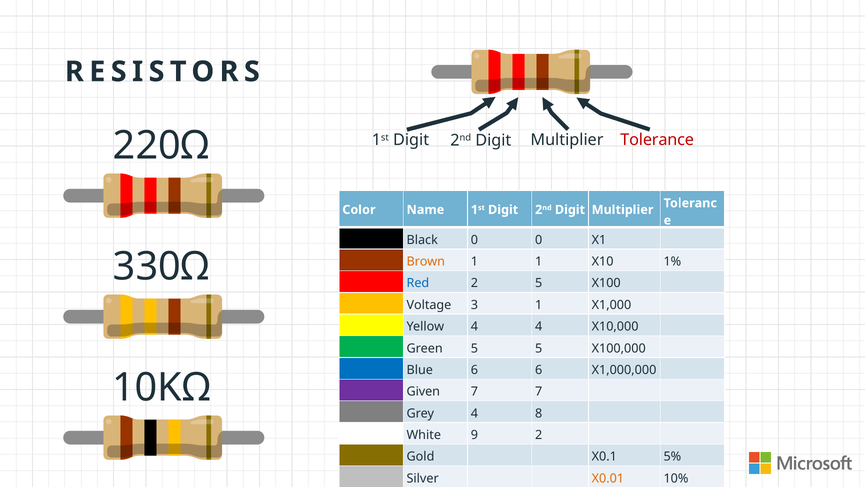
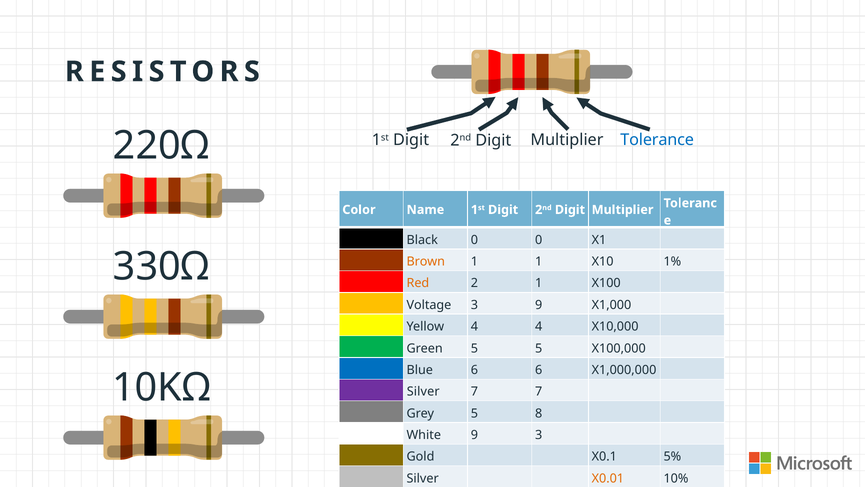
Tolerance colour: red -> blue (657, 140)
Red colour: blue -> orange (418, 283)
2 5: 5 -> 1 (539, 283)
3 1: 1 -> 9 (539, 305)
Given: Given -> Silver (423, 391)
Grey 4: 4 -> 5 (474, 413)
9 2: 2 -> 3 (539, 435)
